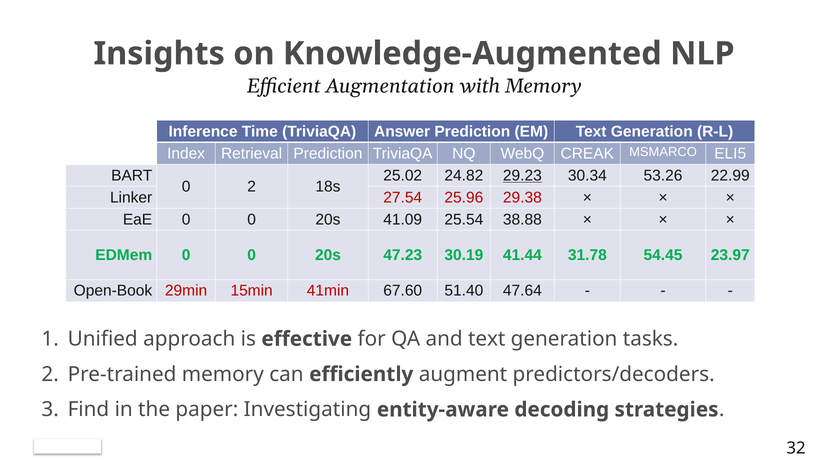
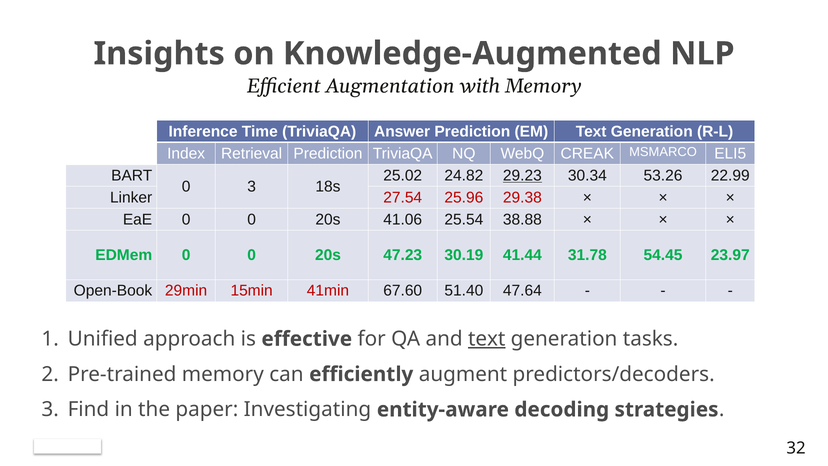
0 2: 2 -> 3 (252, 186)
41.09: 41.09 -> 41.06 (403, 219)
text underline: none -> present (487, 339)
